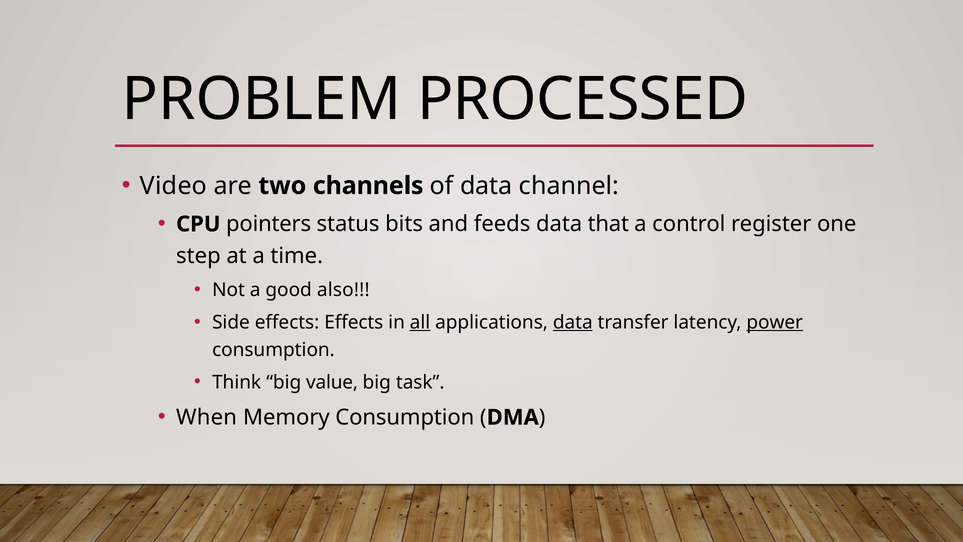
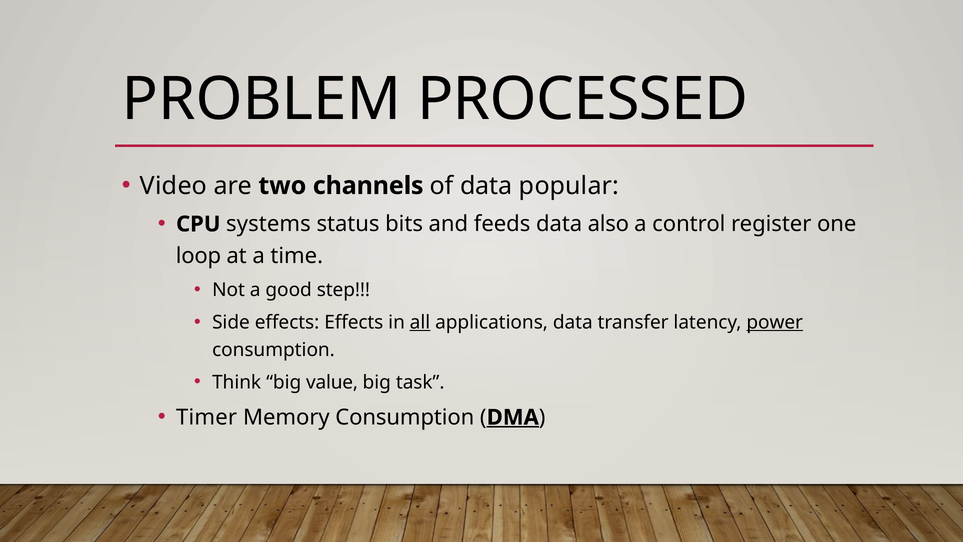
channel: channel -> popular (569, 186)
pointers: pointers -> systems (268, 224)
that: that -> also (608, 224)
step: step -> loop (199, 256)
also: also -> step (343, 290)
data underline: present -> none (573, 322)
When: When -> Timer (207, 417)
DMA underline: none -> present (513, 417)
